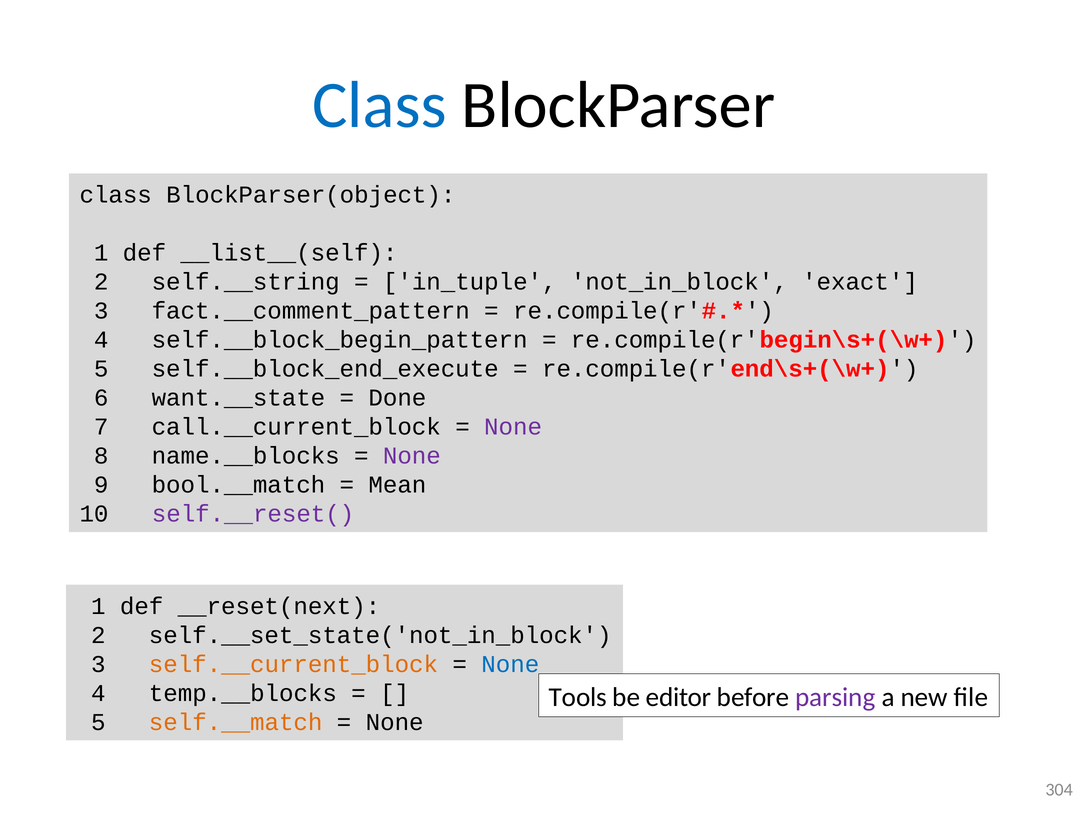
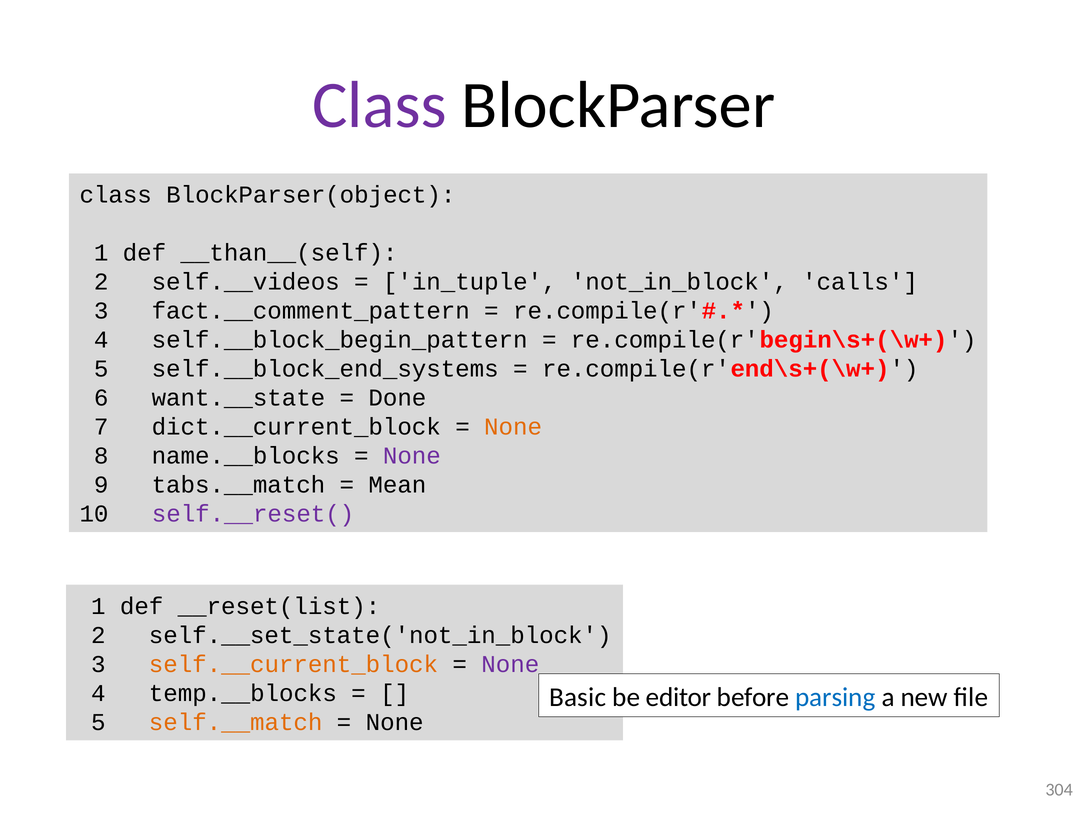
Class colour: blue -> purple (379, 105)
__list__(self: __list__(self -> __than__(self (289, 253)
self.__string: self.__string -> self.__videos (246, 282)
exact: exact -> calls (860, 282)
self.__block_end_execute: self.__block_end_execute -> self.__block_end_systems (325, 369)
call.__current_block: call.__current_block -> dict.__current_block (296, 427)
None colour: purple -> orange (513, 427)
bool.__match: bool.__match -> tabs.__match (238, 485)
__reset(next: __reset(next -> __reset(list (279, 606)
None colour: blue -> purple (510, 664)
Tools: Tools -> Basic (578, 697)
parsing colour: purple -> blue (835, 697)
